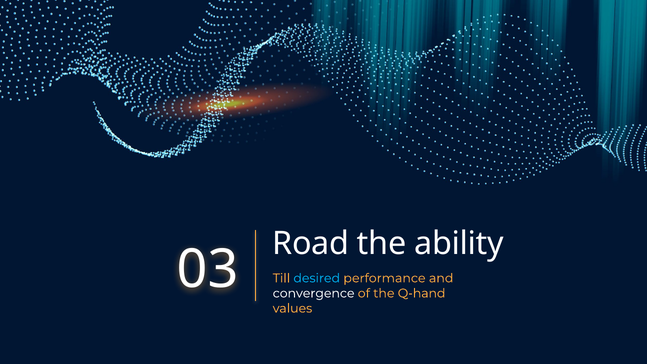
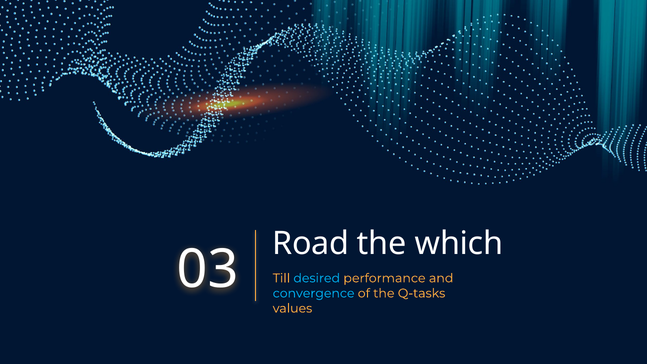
ability: ability -> which (459, 244)
convergence colour: white -> light blue (314, 293)
Q-hand: Q-hand -> Q-tasks (422, 293)
